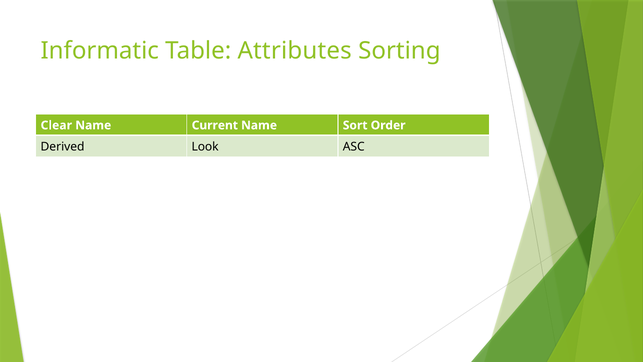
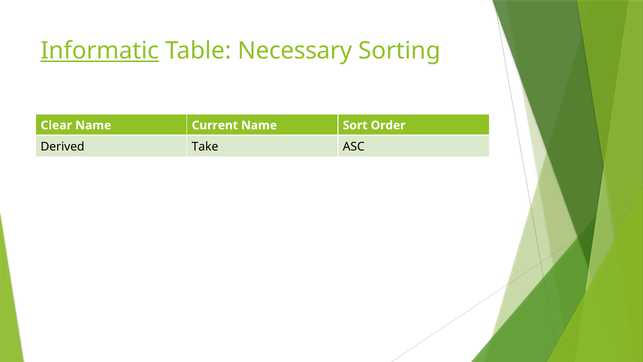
Informatic underline: none -> present (100, 51)
Attributes: Attributes -> Necessary (295, 51)
Look: Look -> Take (205, 146)
